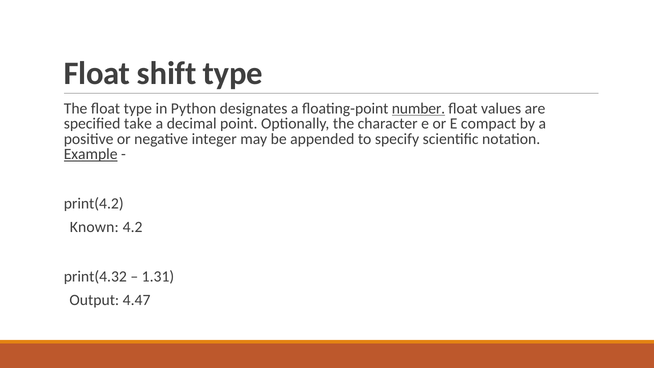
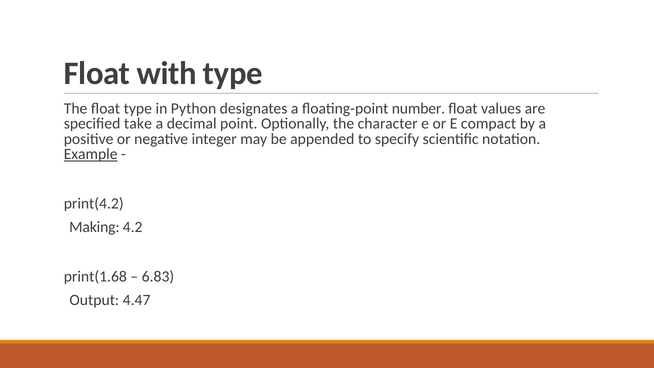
shift: shift -> with (167, 73)
number underline: present -> none (418, 108)
Known: Known -> Making (94, 227)
print(4.32: print(4.32 -> print(1.68 (95, 276)
1.31: 1.31 -> 6.83 (158, 276)
